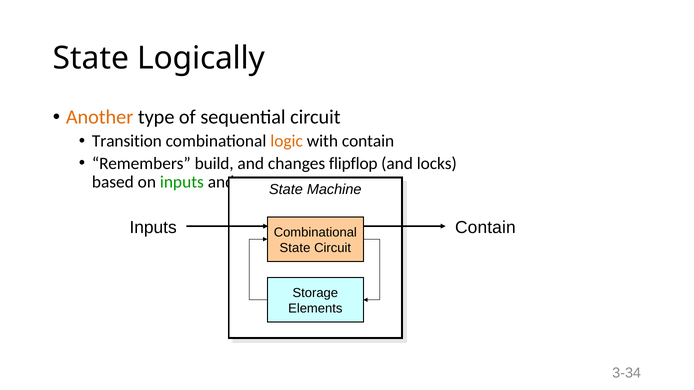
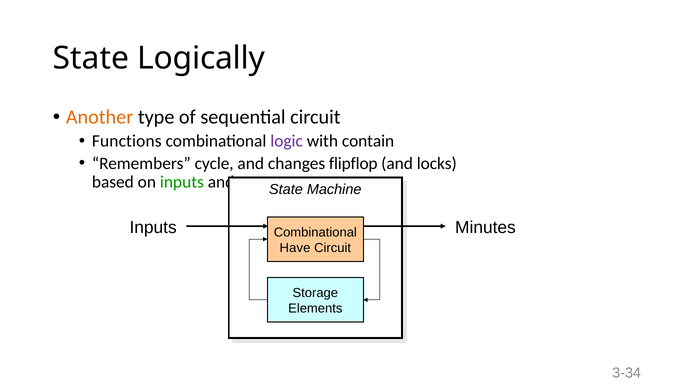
Transition: Transition -> Functions (127, 141)
logic colour: orange -> purple (287, 141)
build: build -> cycle (214, 164)
Inputs Contain: Contain -> Minutes (485, 228)
State: State -> Have (295, 248)
